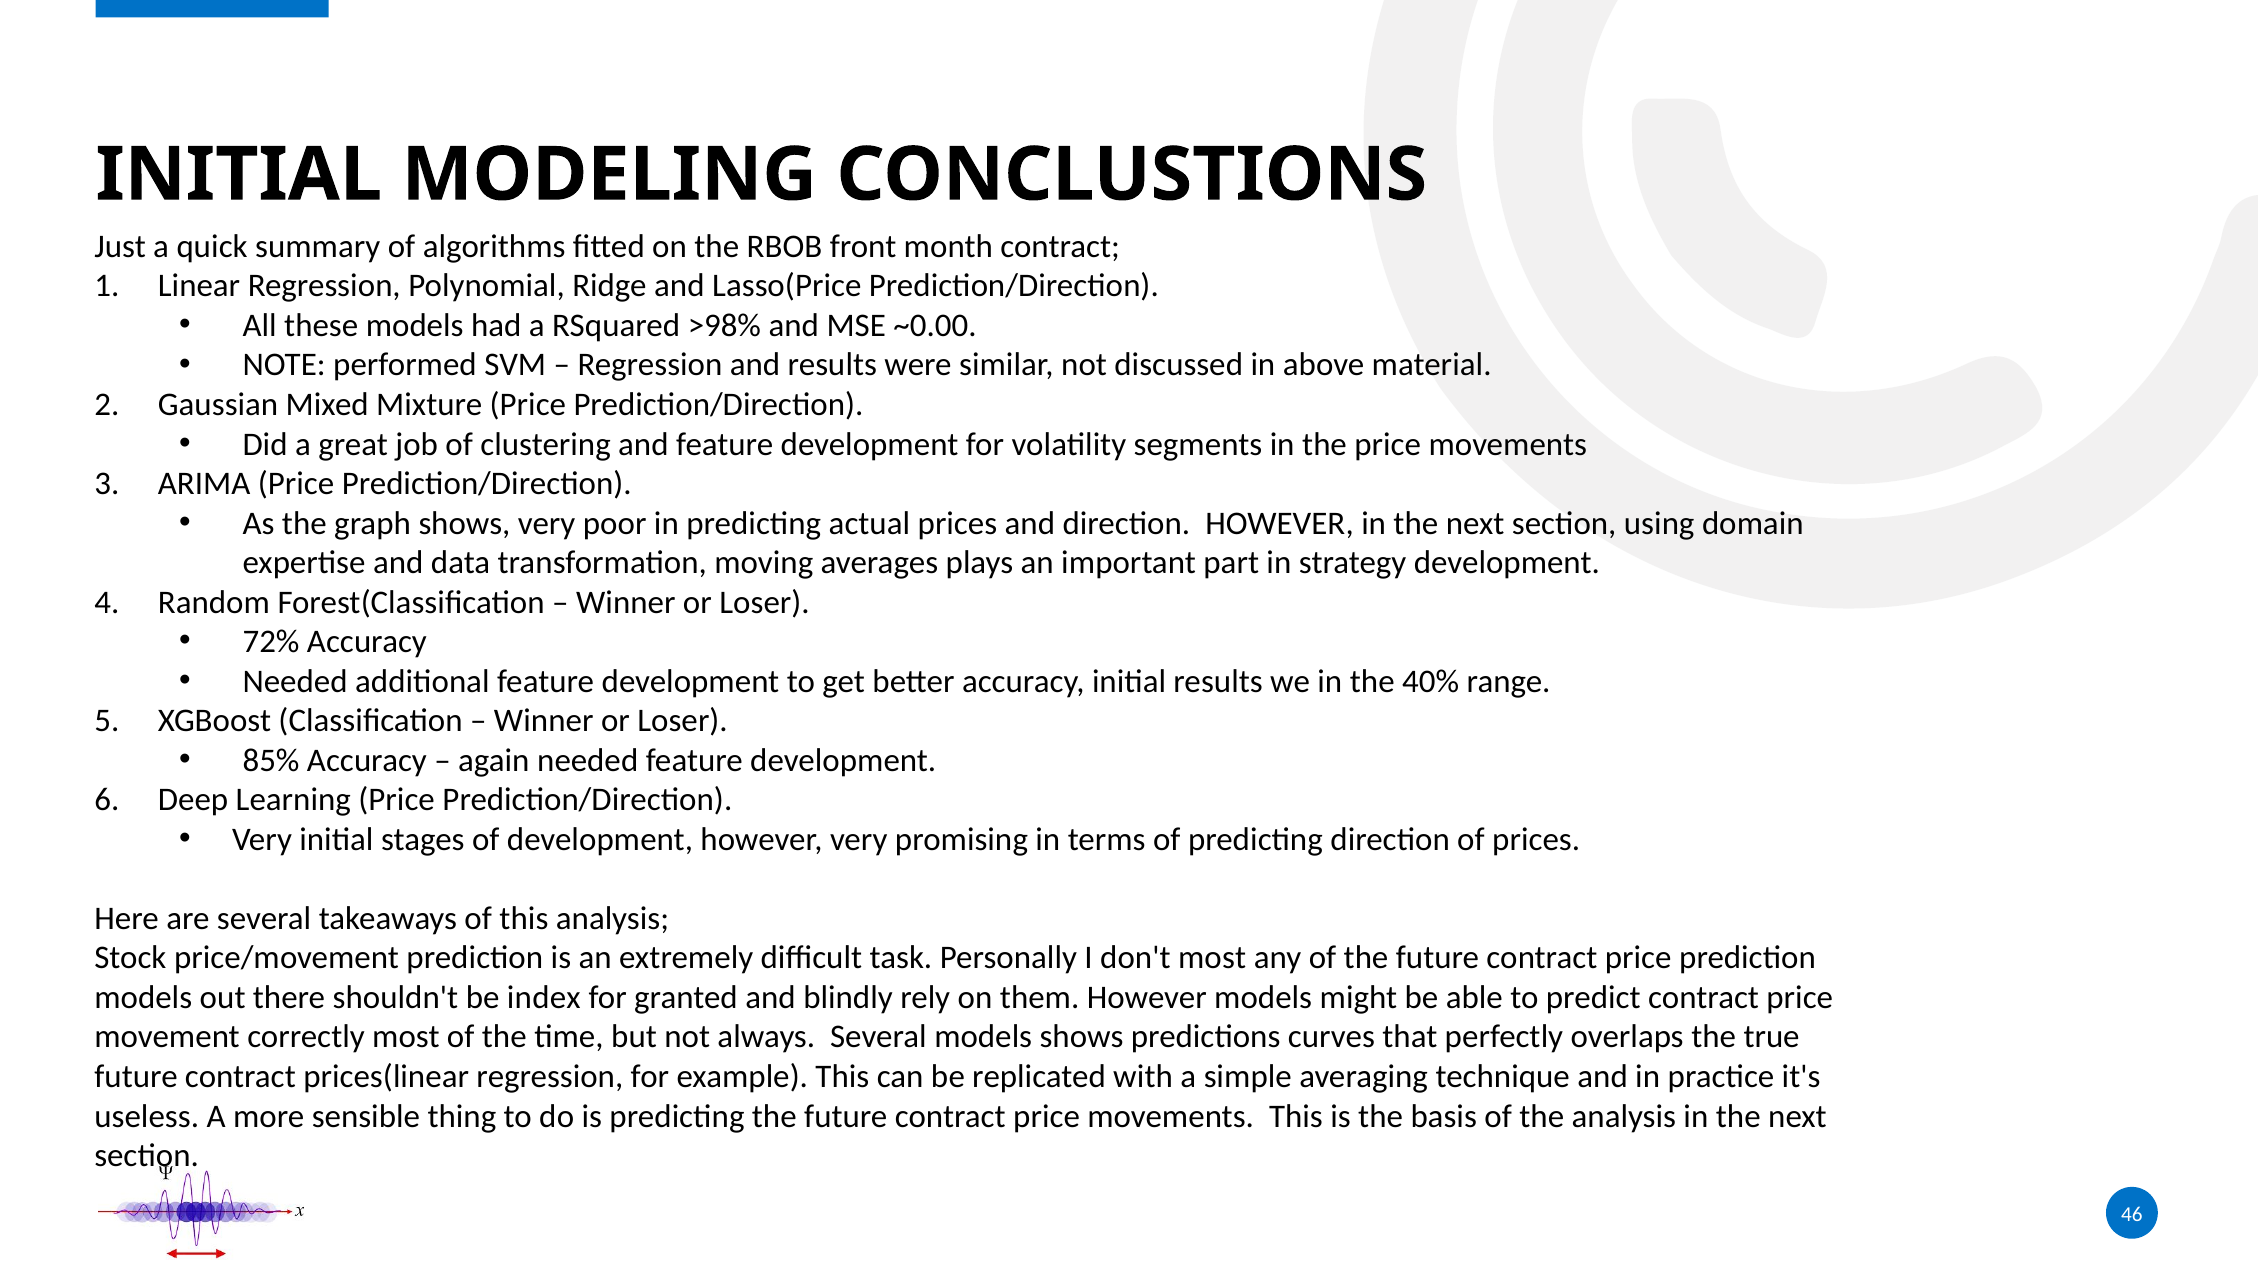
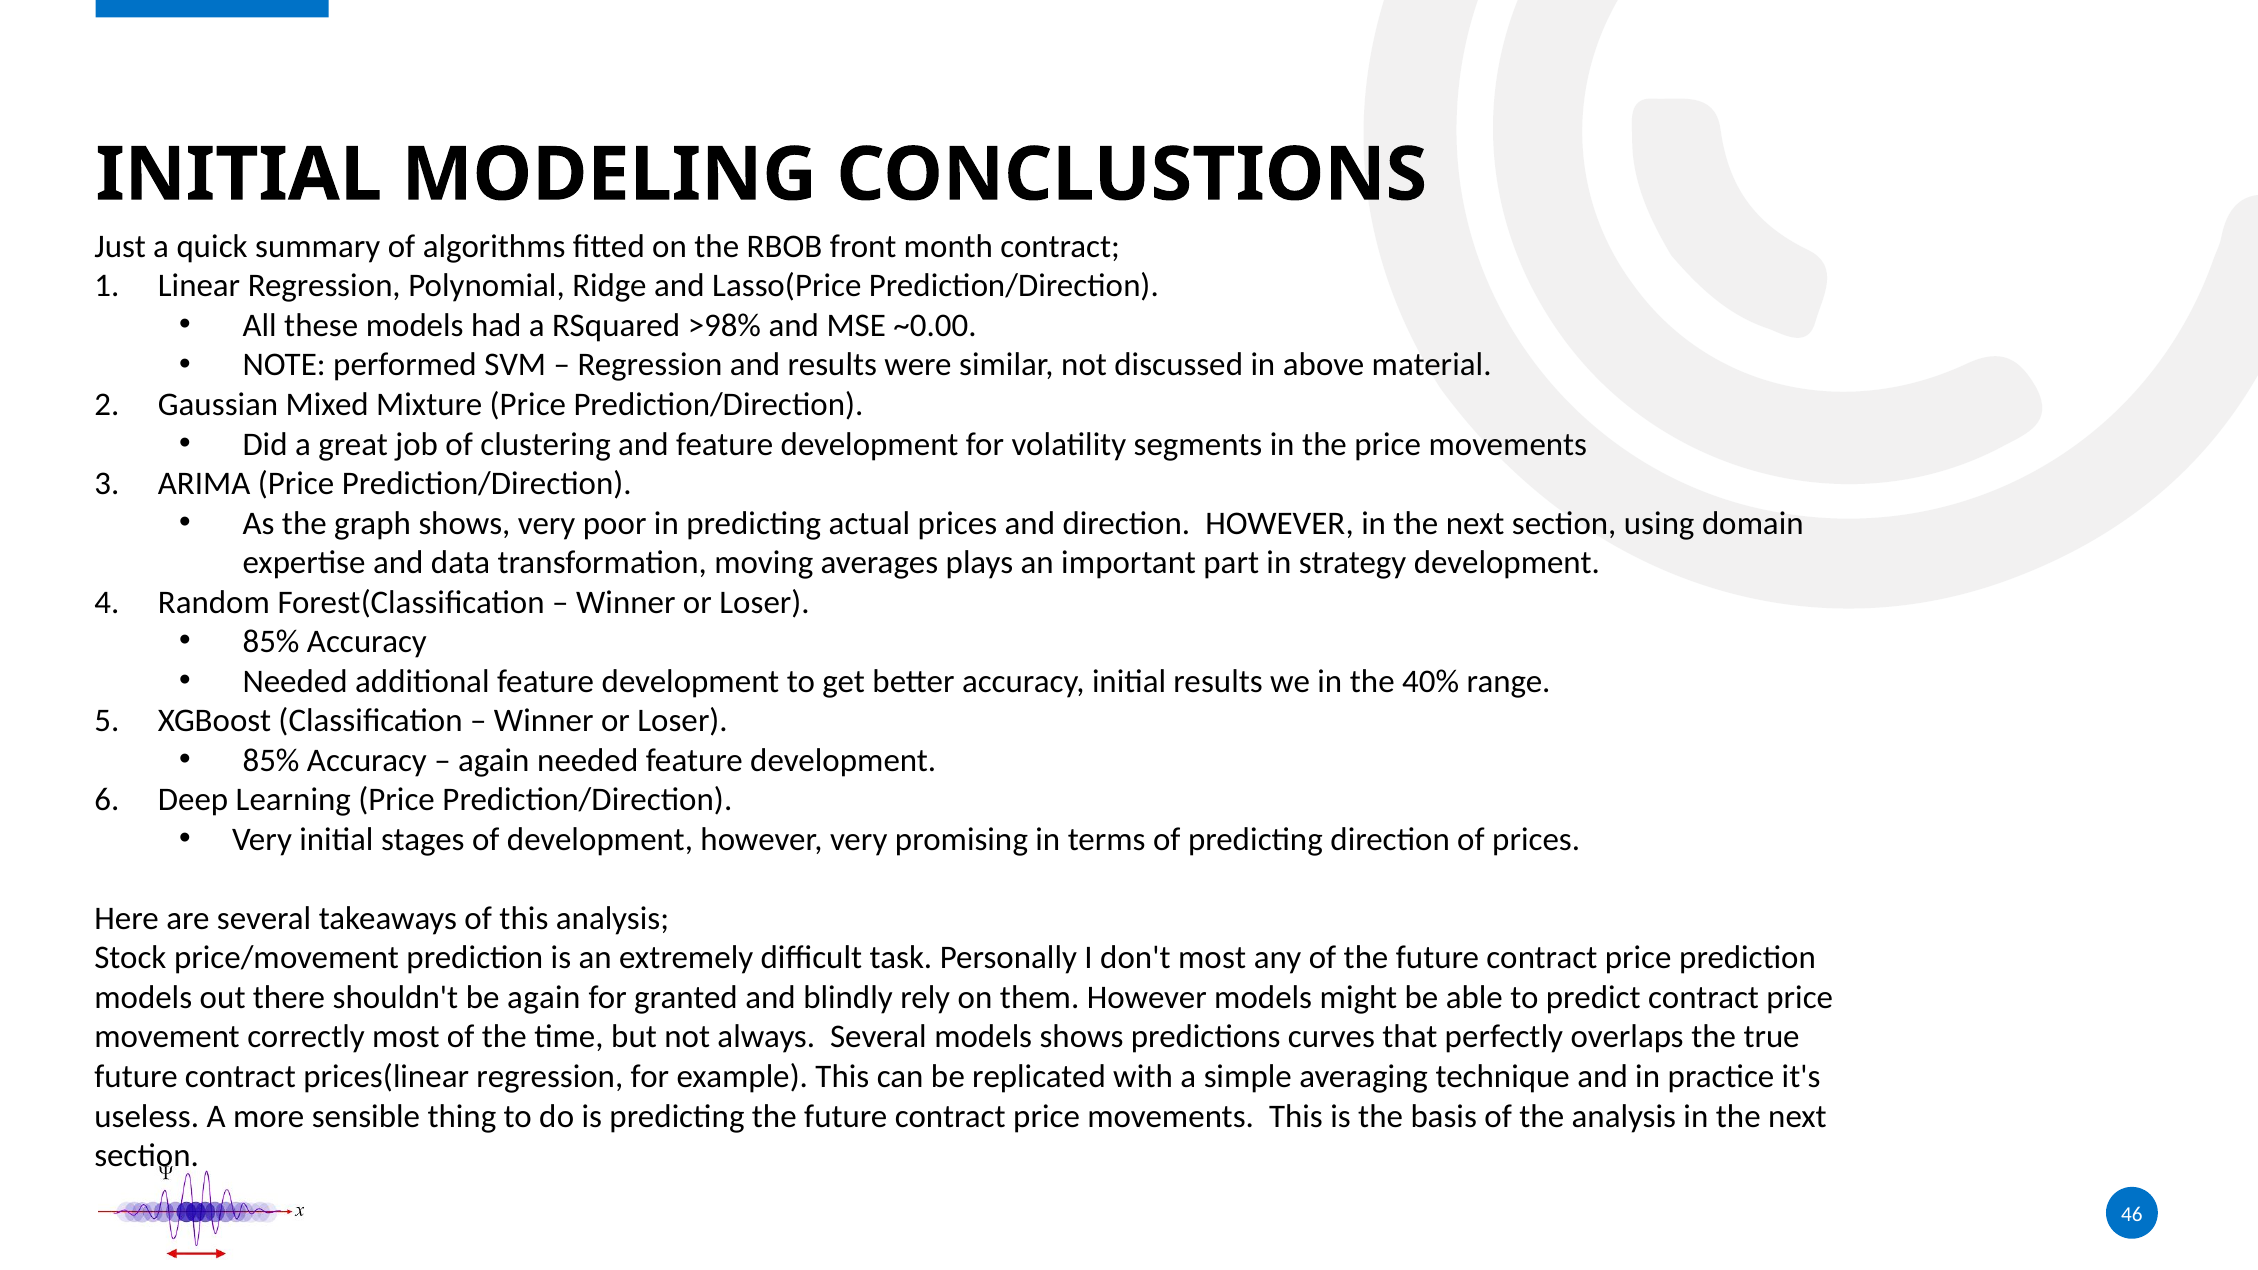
72%: 72% -> 85% (271, 642)
be index: index -> again (544, 998)
